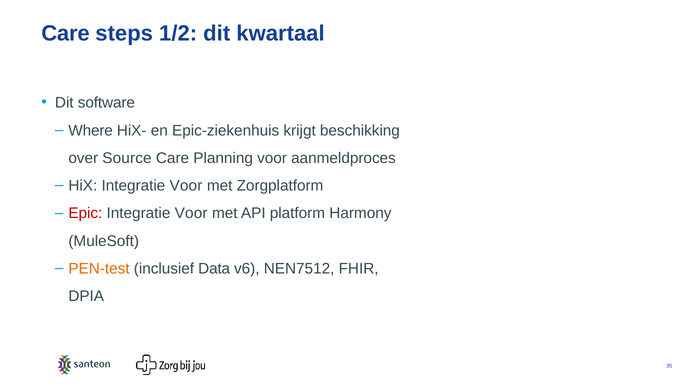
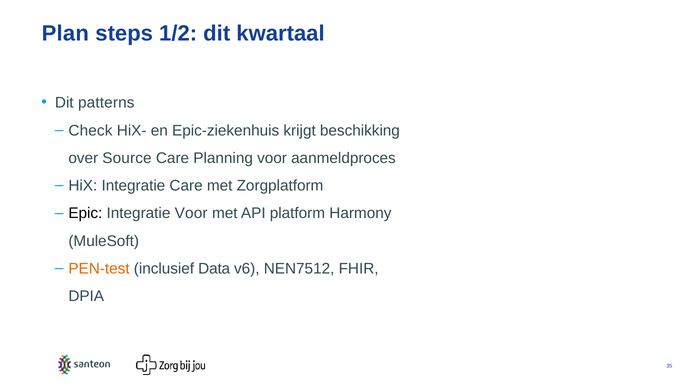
Care: Care -> Plan (65, 33)
software: software -> patterns (106, 103)
Where: Where -> Check (90, 130)
HiX Integratie Voor: Voor -> Care (186, 186)
Epic colour: red -> black (85, 213)
